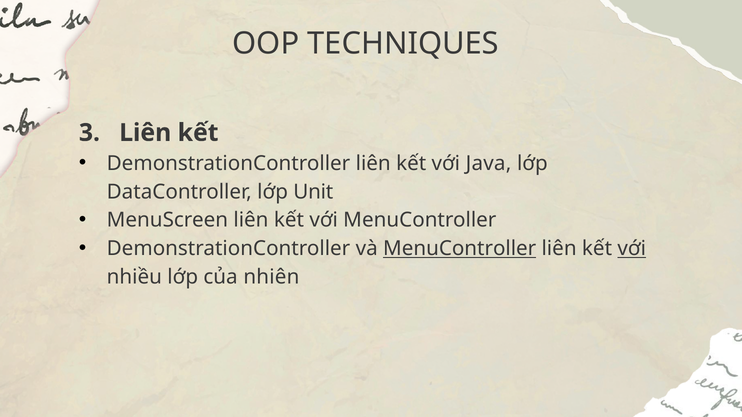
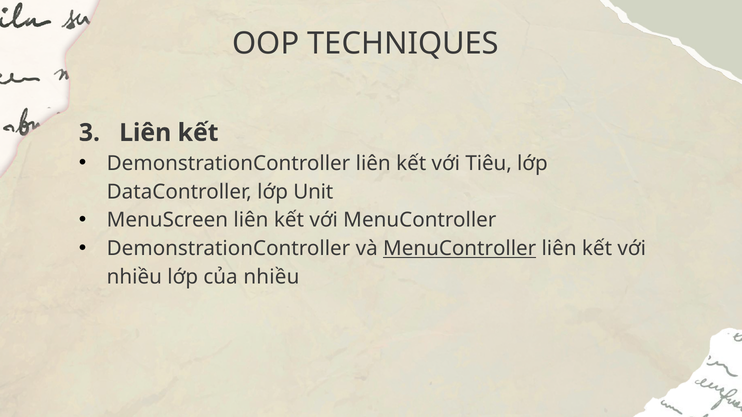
Java: Java -> Tiêu (489, 163)
với underline: present -> none (632, 249)
của nhiên: nhiên -> nhiều (271, 277)
